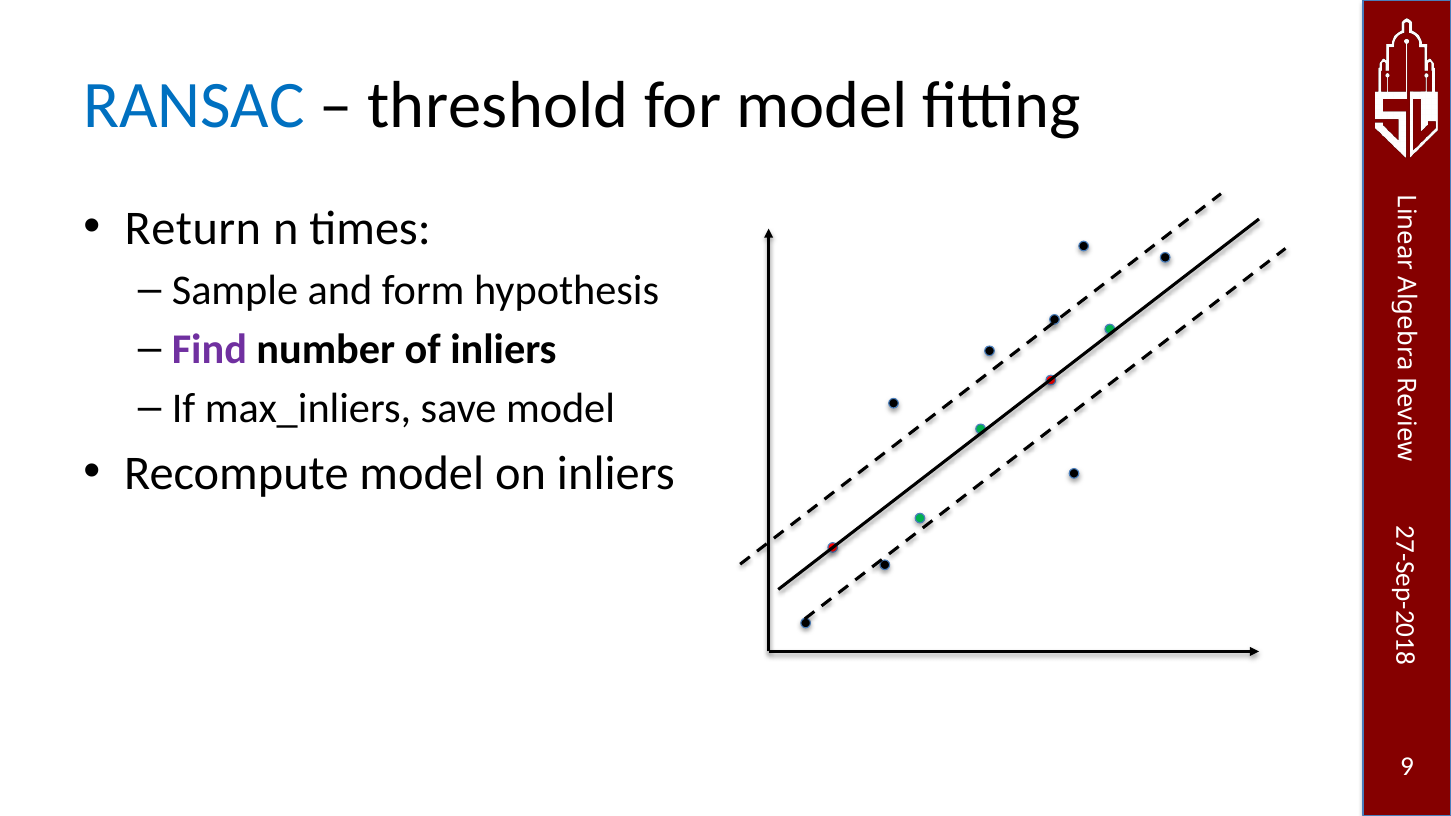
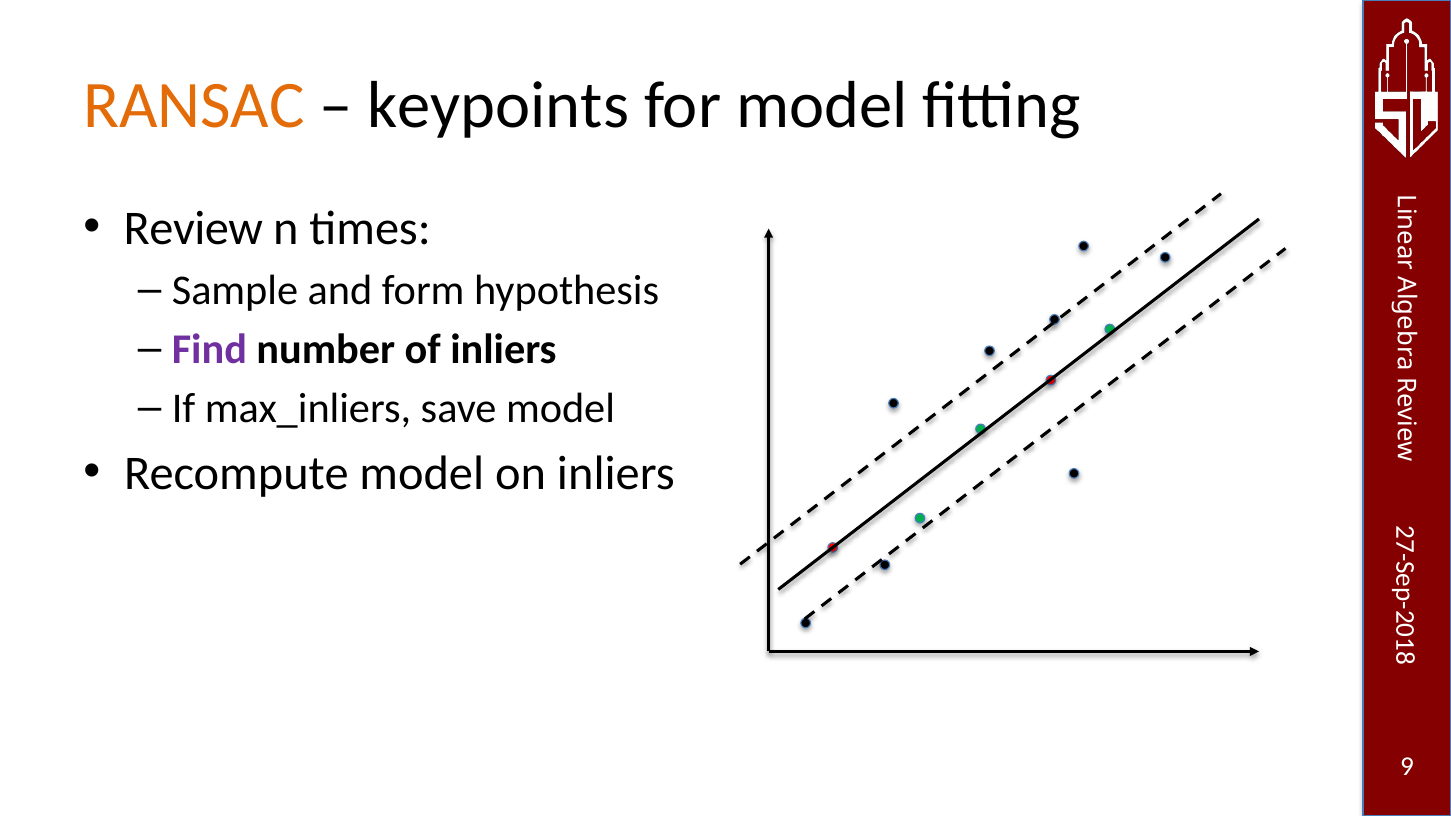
RANSAC colour: blue -> orange (194, 105)
threshold: threshold -> keypoints (498, 105)
Return: Return -> Review (193, 228)
